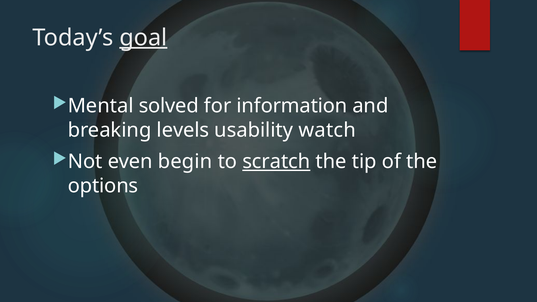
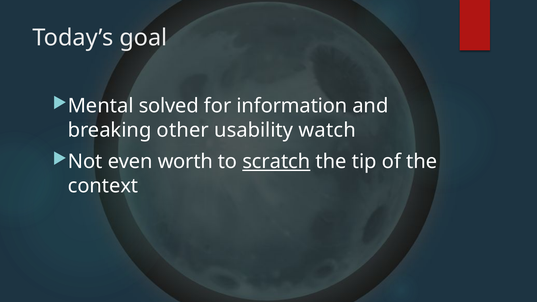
goal underline: present -> none (143, 38)
levels: levels -> other (183, 130)
begin: begin -> worth (185, 162)
options: options -> context (103, 186)
